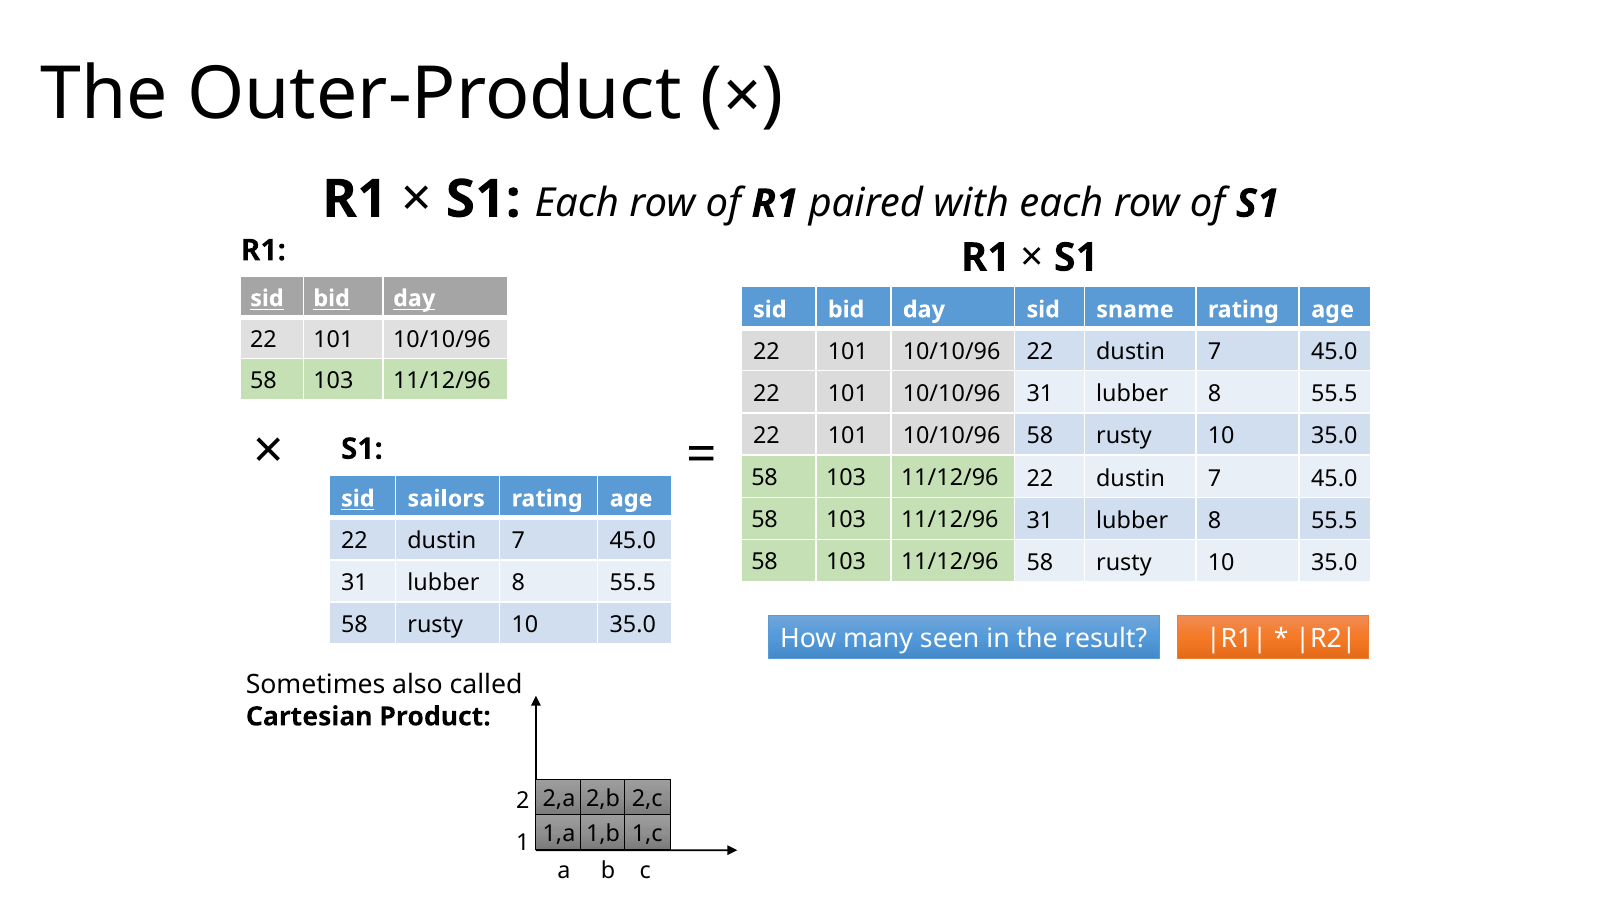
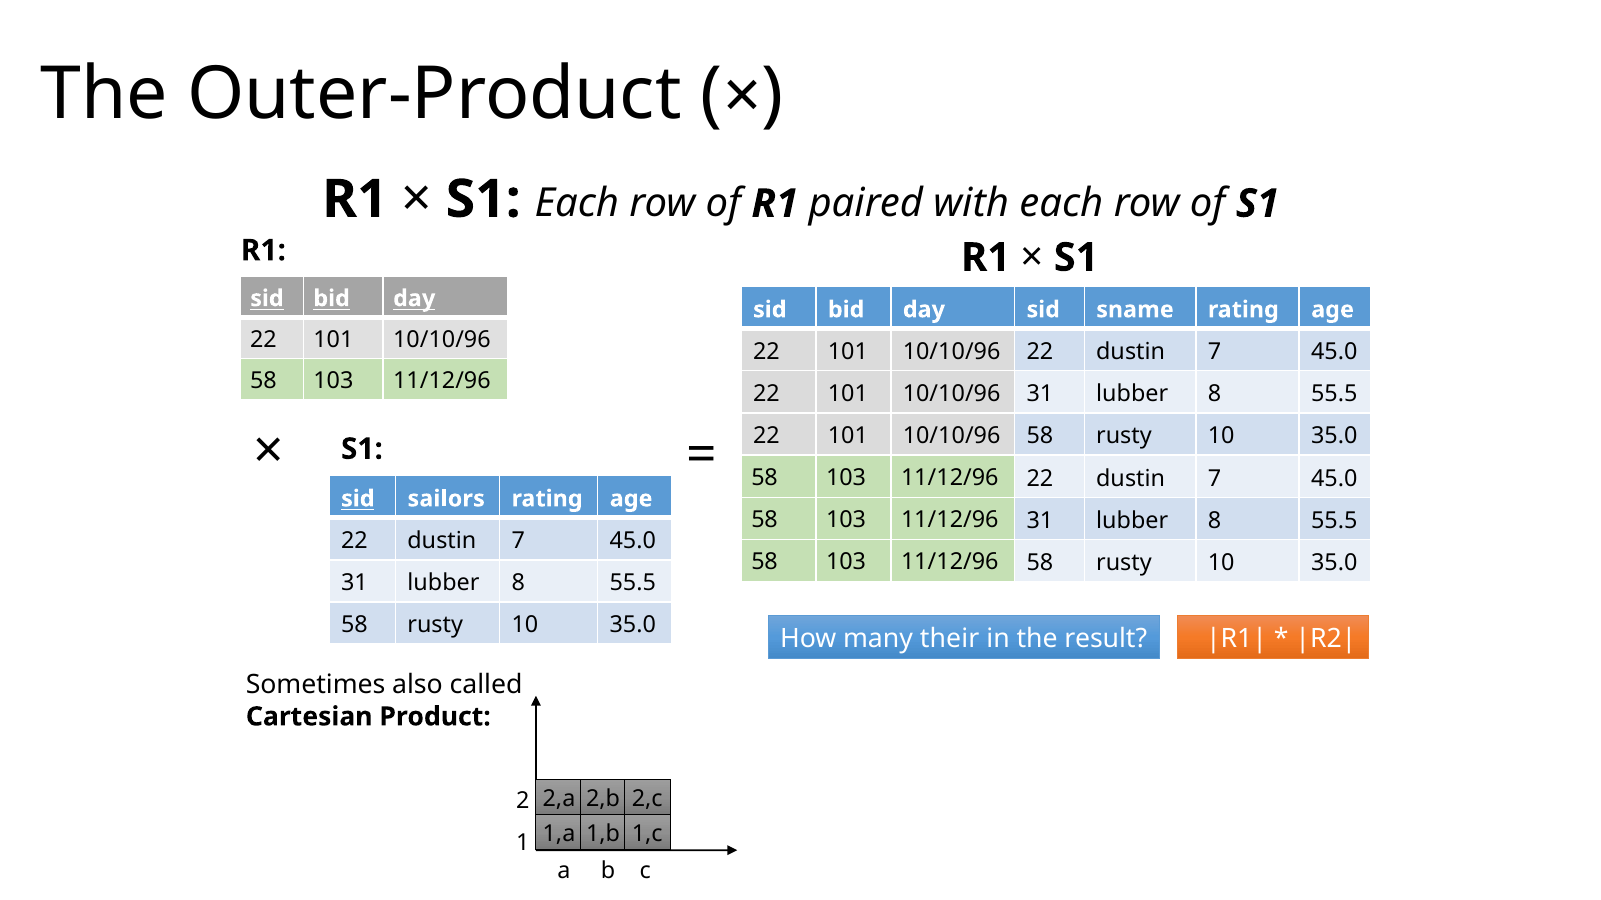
seen: seen -> their (950, 639)
